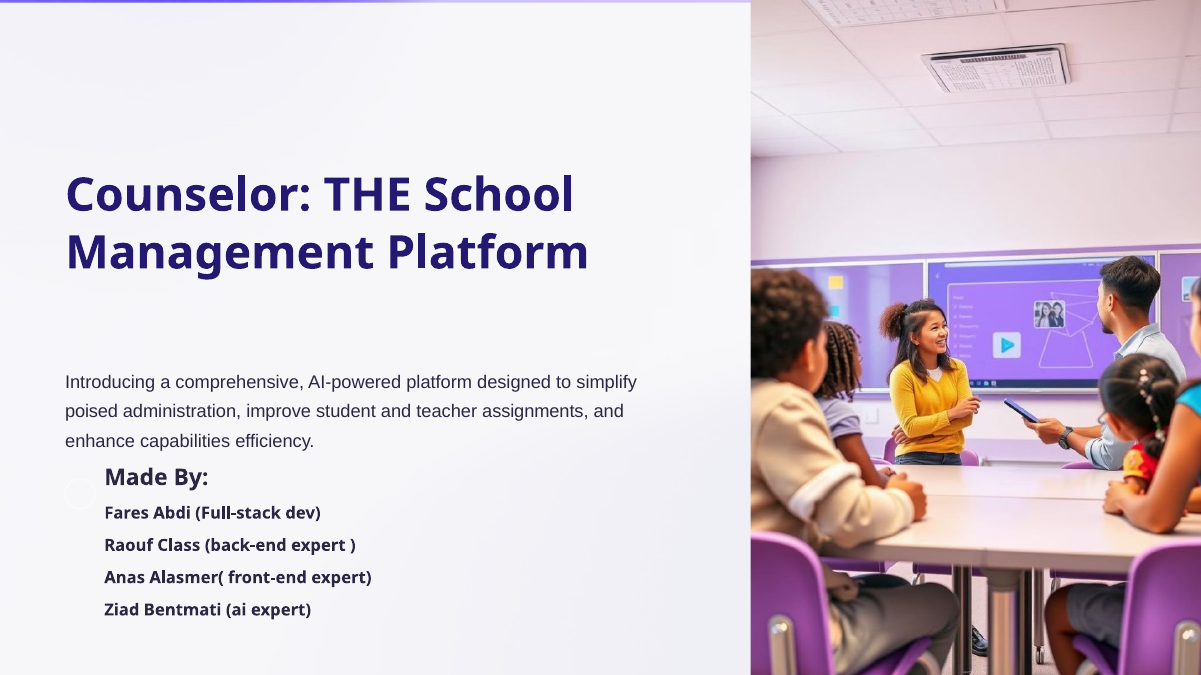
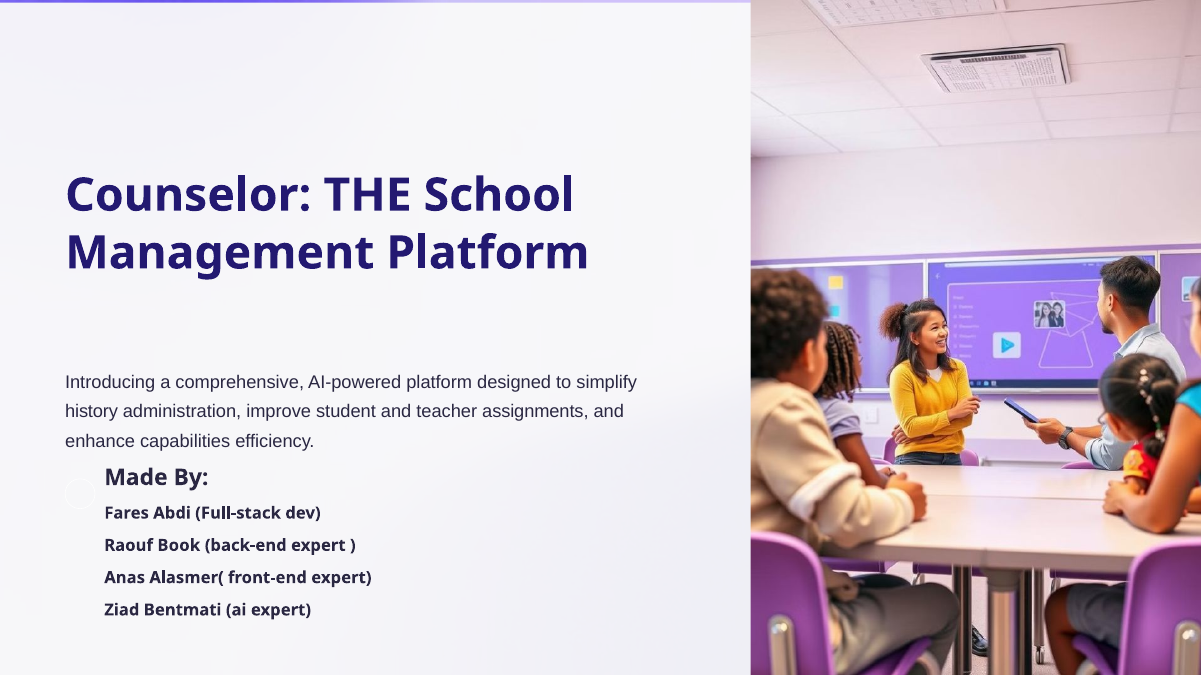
poised: poised -> history (92, 412)
Class: Class -> Book (179, 546)
